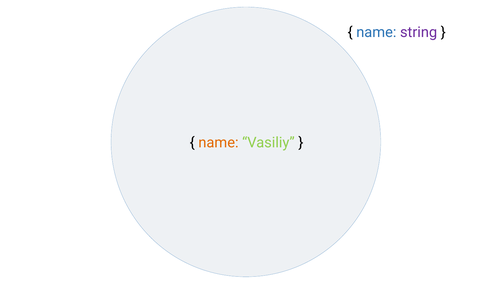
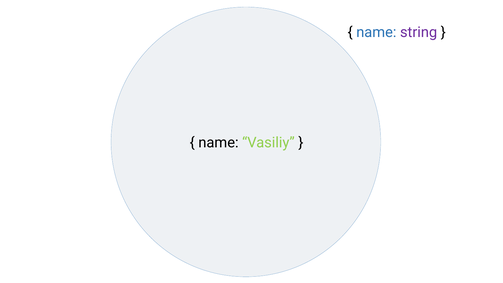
name colour: orange -> black (218, 143)
